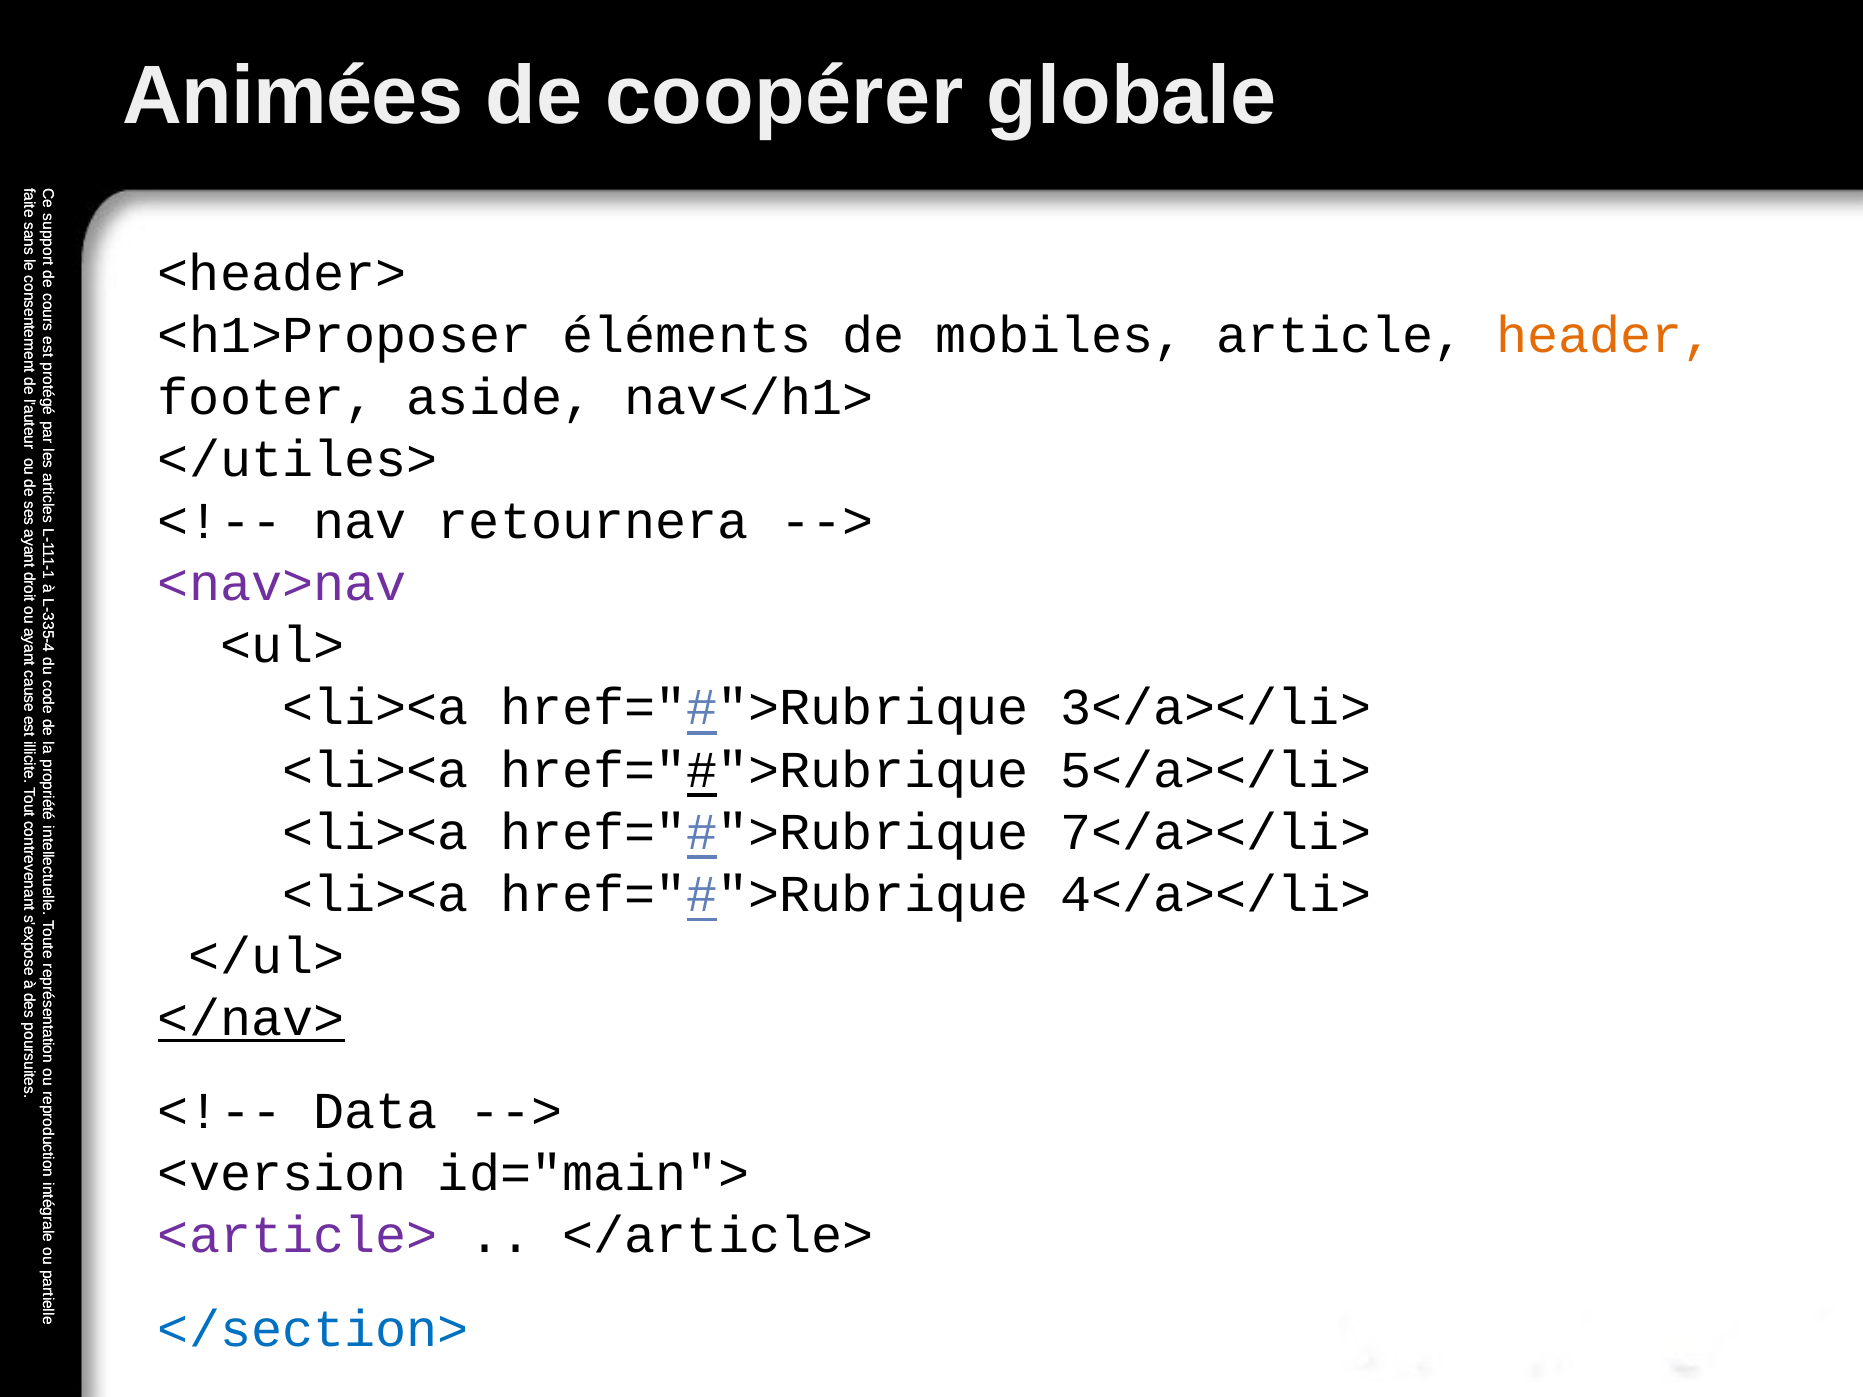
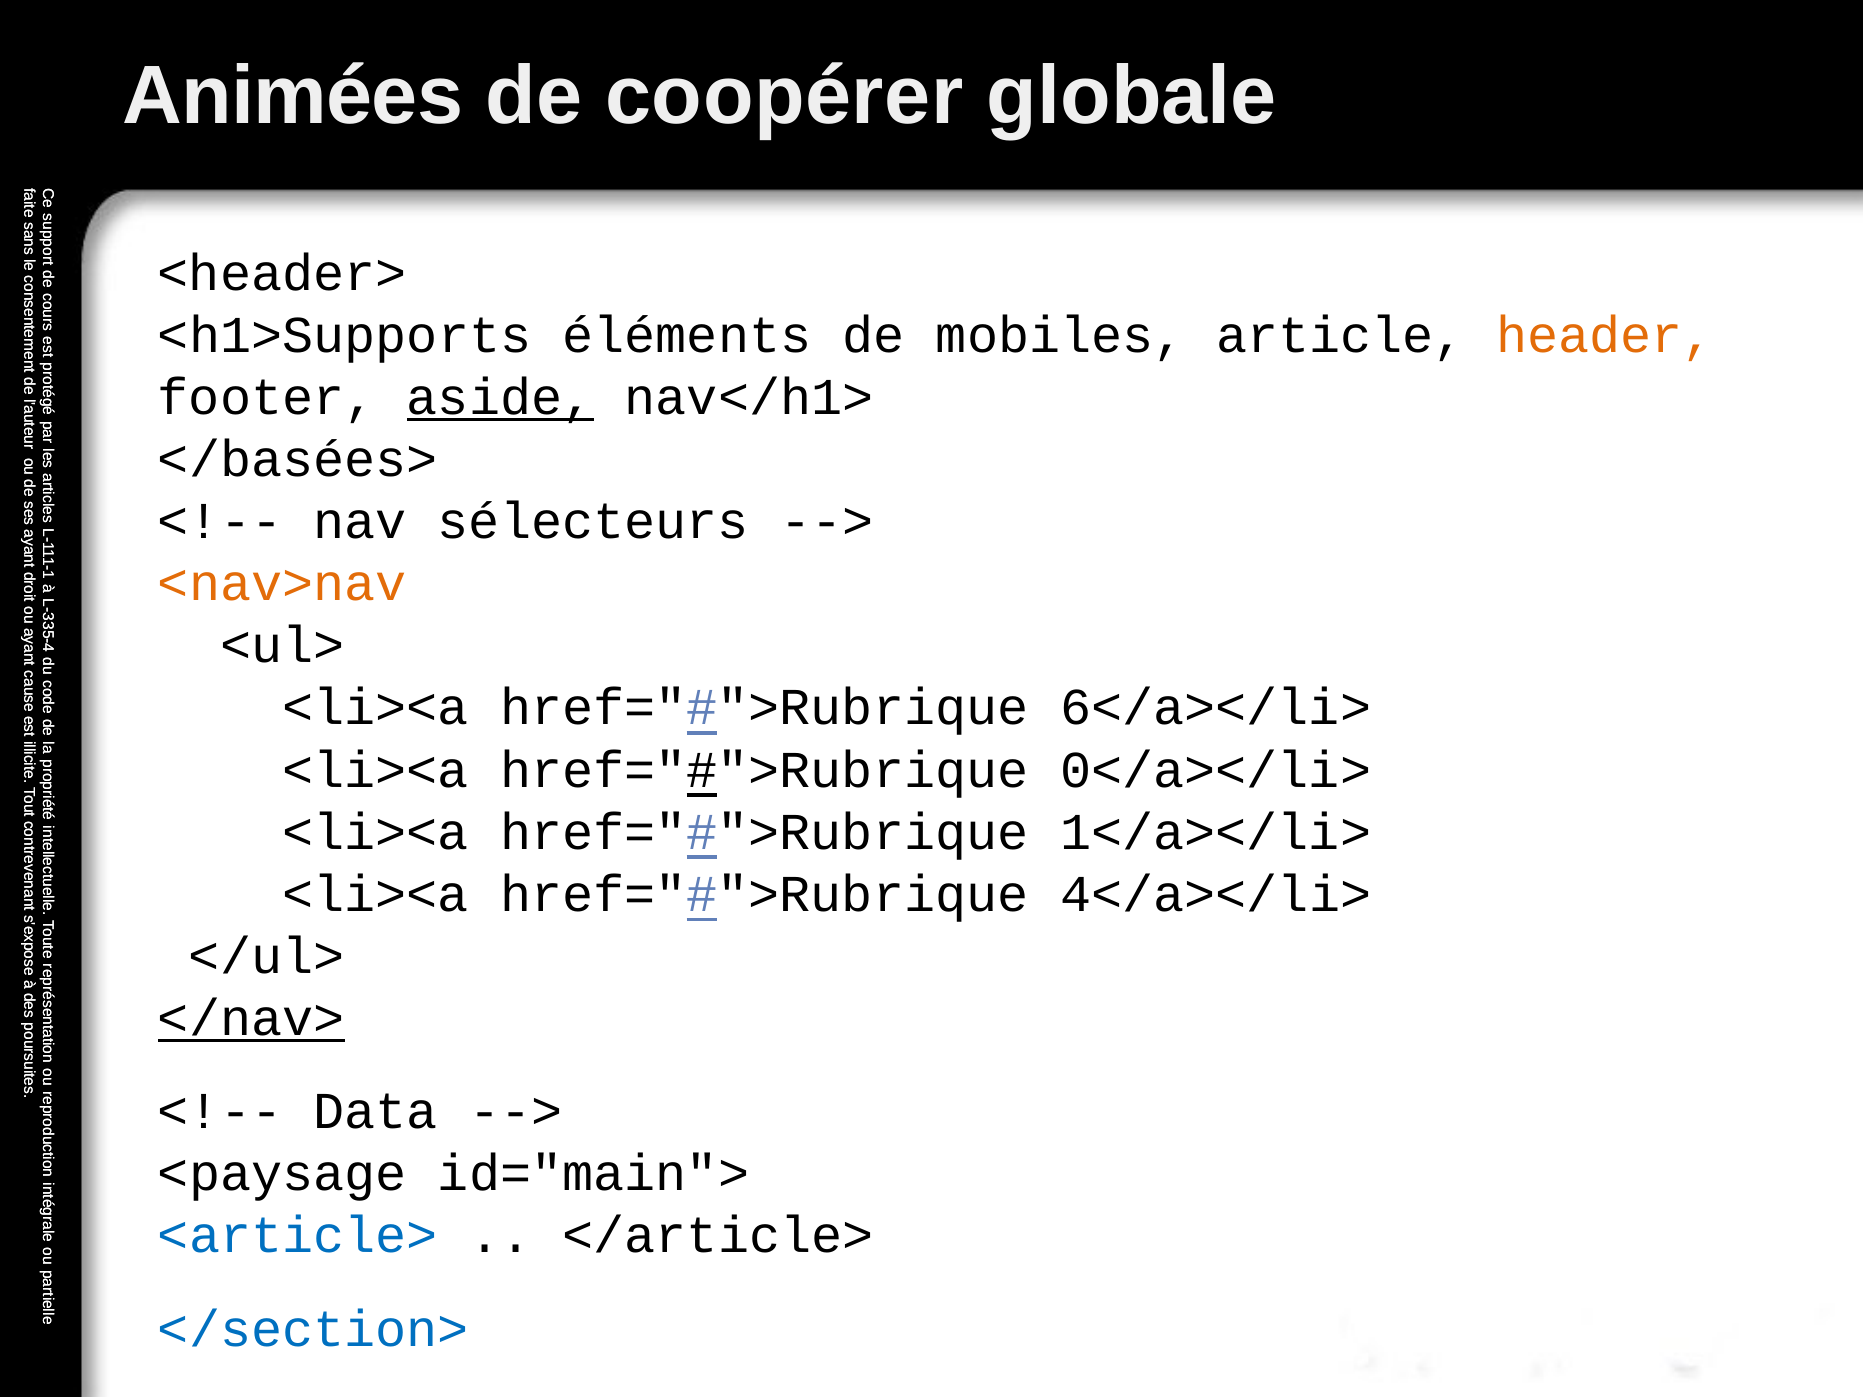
<h1>Proposer: <h1>Proposer -> <h1>Supports (345, 335)
aside underline: none -> present (500, 397)
</utiles>: </utiles> -> </basées> (298, 460)
retournera: retournera -> sélecteurs (593, 522)
<nav>nav colour: purple -> orange (282, 584)
3</a></li>: 3</a></li> -> 6</a></li> (1216, 708)
5</a></li>: 5</a></li> -> 0</a></li> (1216, 770)
7</a></li>: 7</a></li> -> 1</a></li> (1216, 832)
<version: <version -> <paysage (282, 1174)
<article> colour: purple -> blue (298, 1236)
